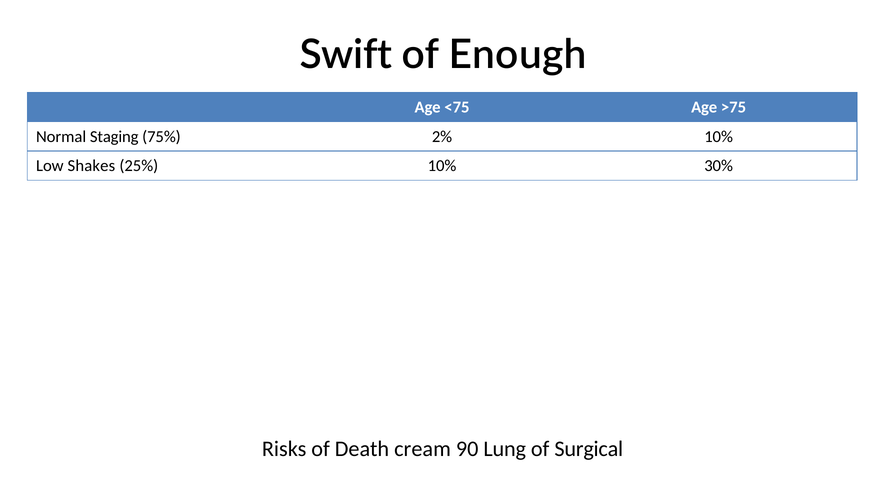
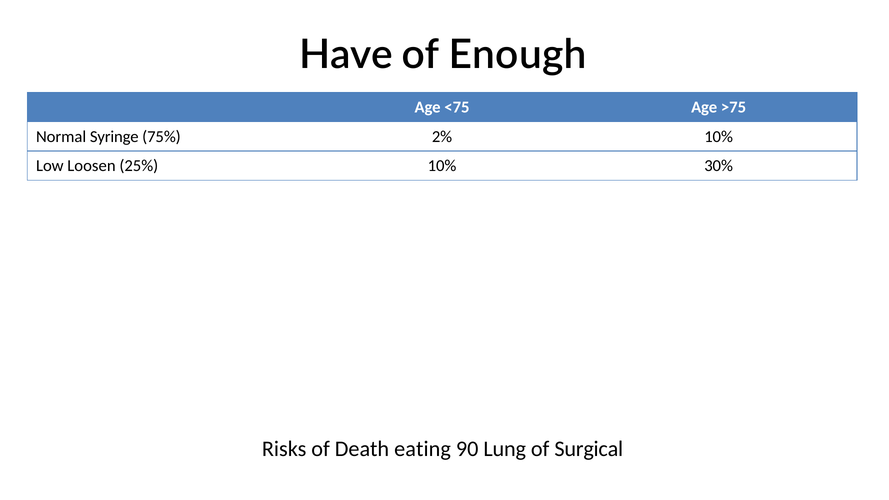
Swift: Swift -> Have (346, 55)
Staging: Staging -> Syringe (114, 137)
Shakes: Shakes -> Loosen (91, 166)
cream: cream -> eating (423, 449)
